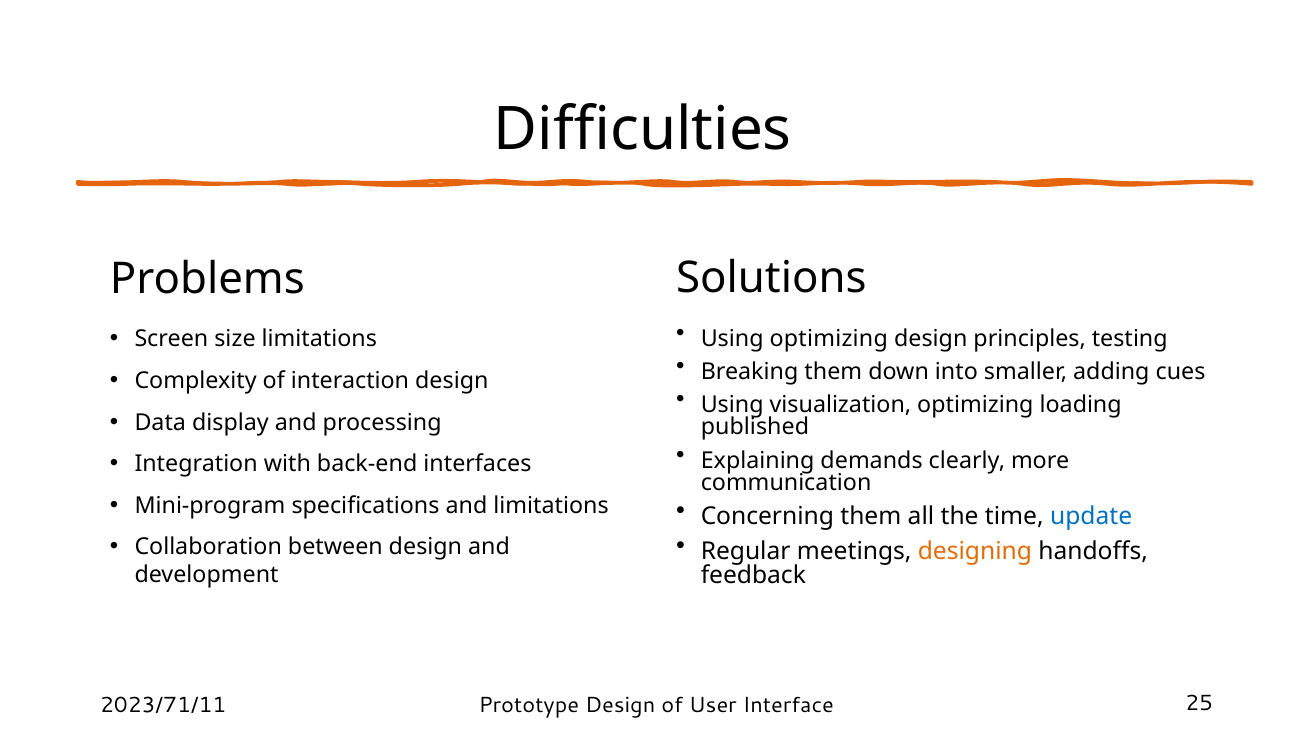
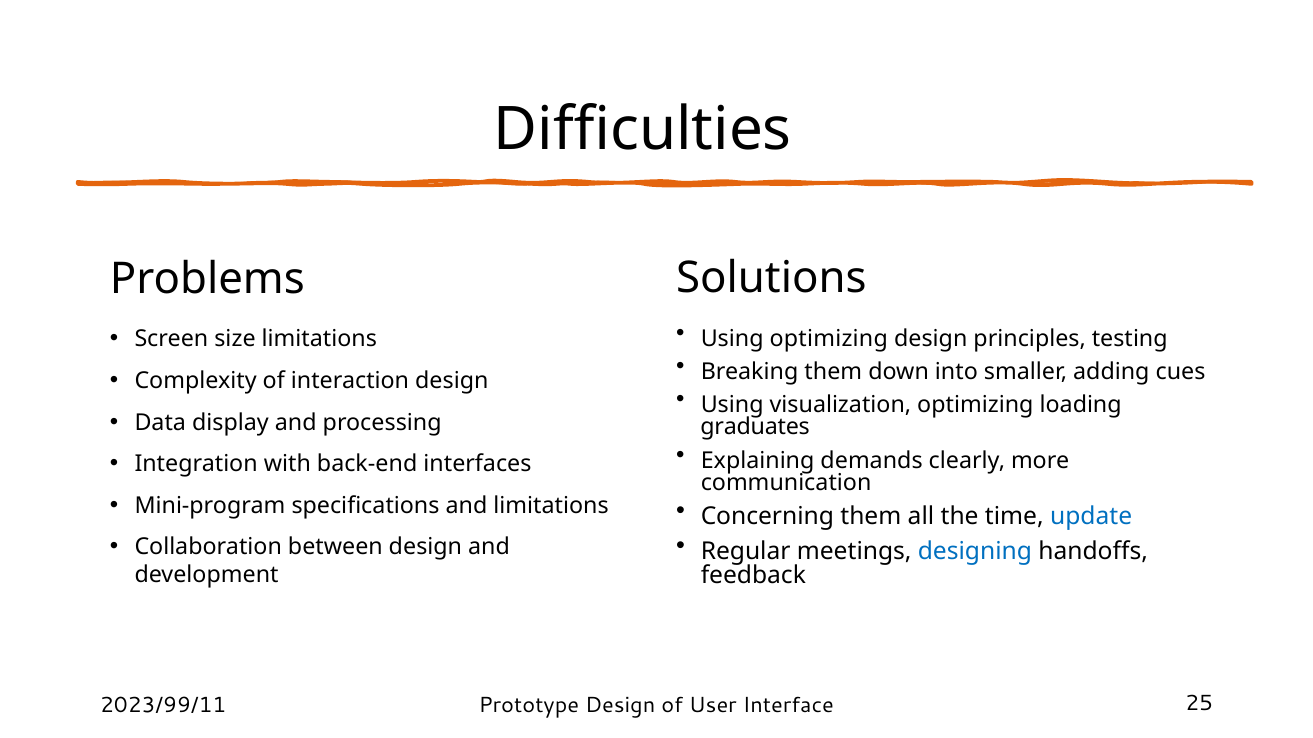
published: published -> graduates (755, 428)
designing colour: orange -> blue (975, 552)
2023/71/11: 2023/71/11 -> 2023/99/11 (163, 706)
